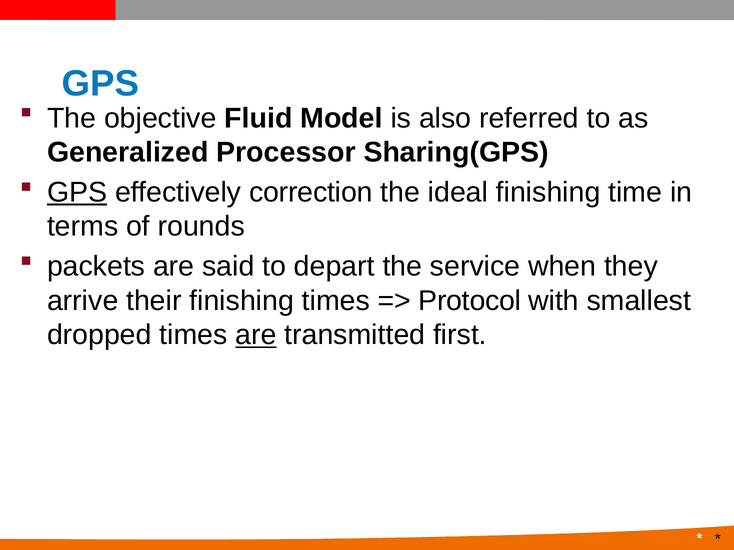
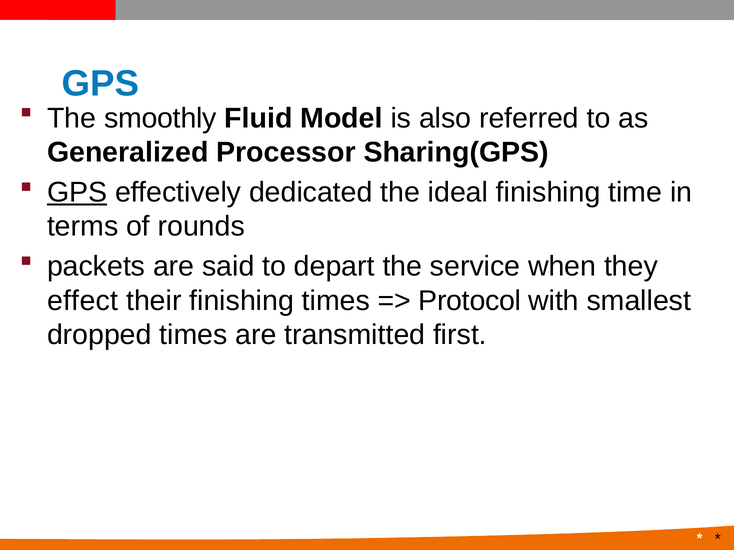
objective: objective -> smoothly (160, 118)
correction: correction -> dedicated (311, 193)
arrive: arrive -> effect (83, 301)
are underline: present -> none (256, 335)
